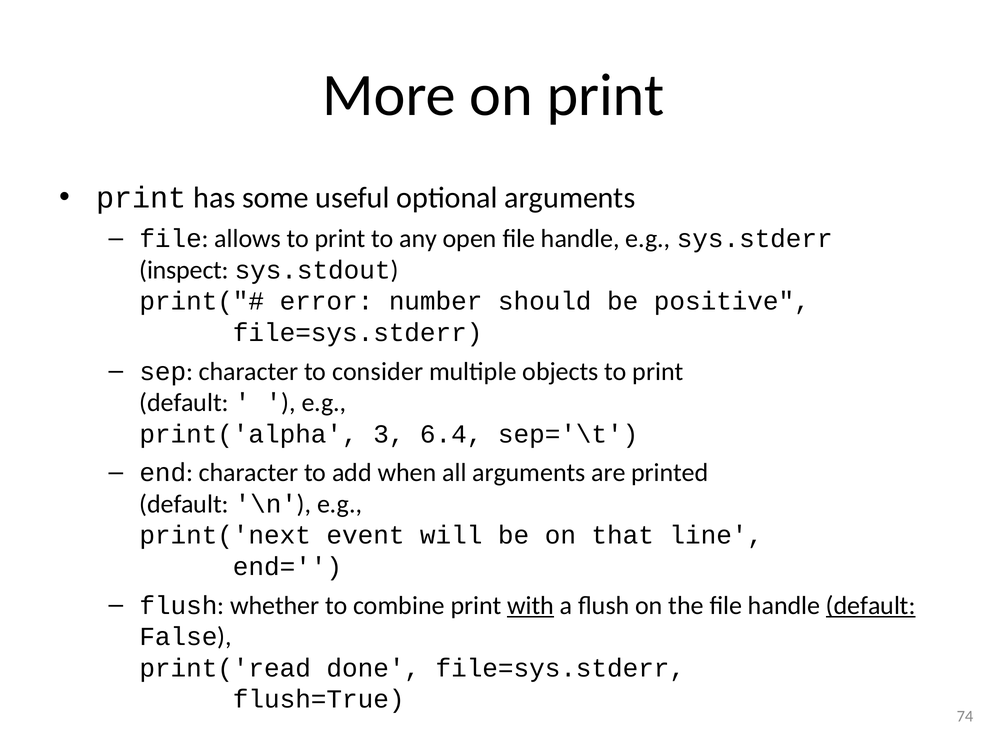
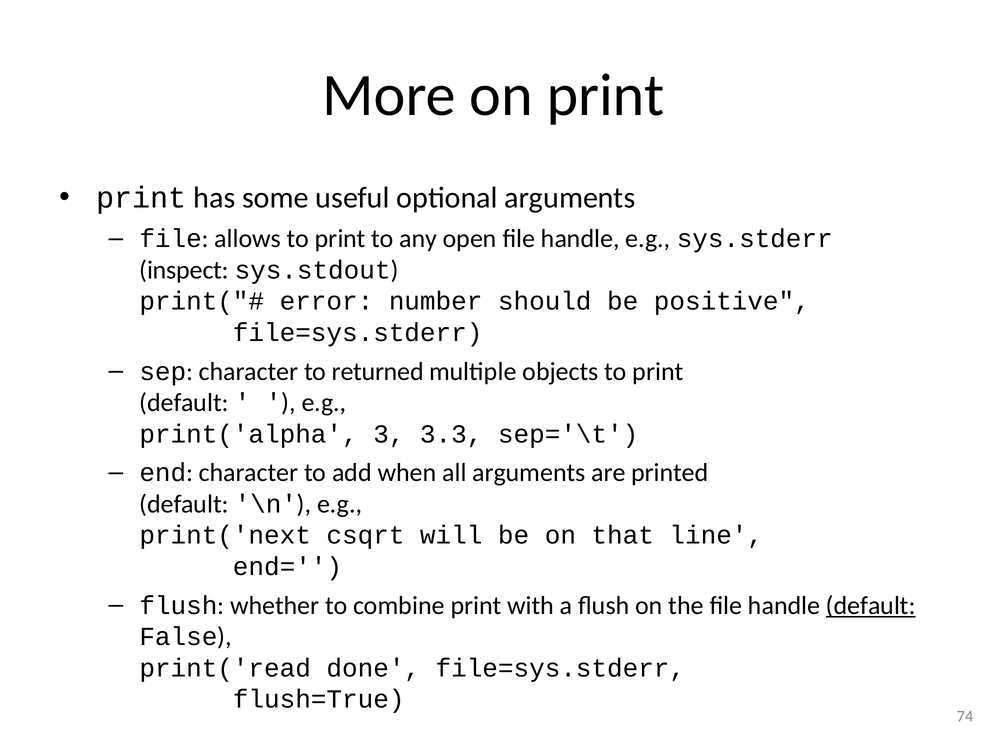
consider: consider -> returned (378, 372)
6.4: 6.4 -> 3.3 (451, 434)
event: event -> csqrt (365, 536)
with underline: present -> none (531, 606)
